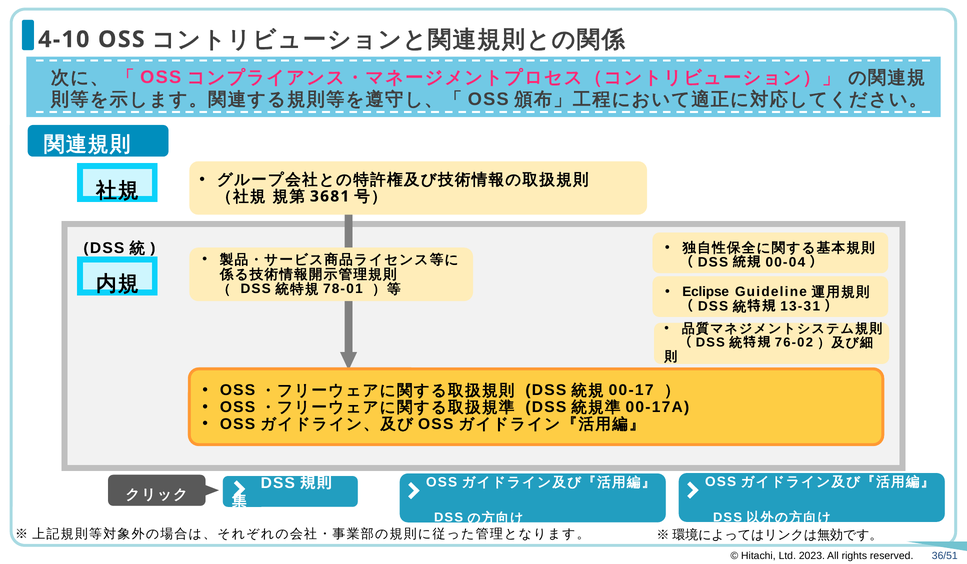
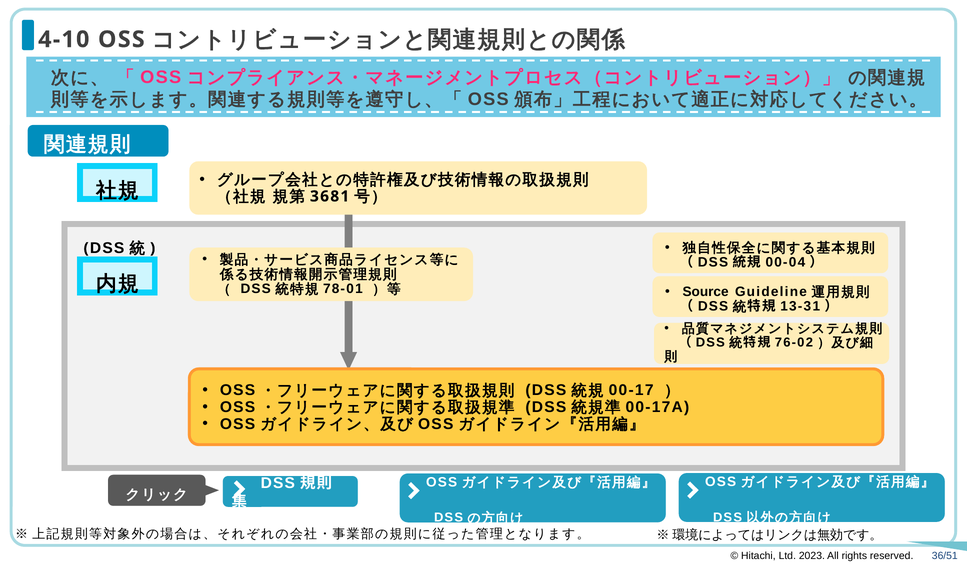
Eclipse: Eclipse -> Source (706, 292)
